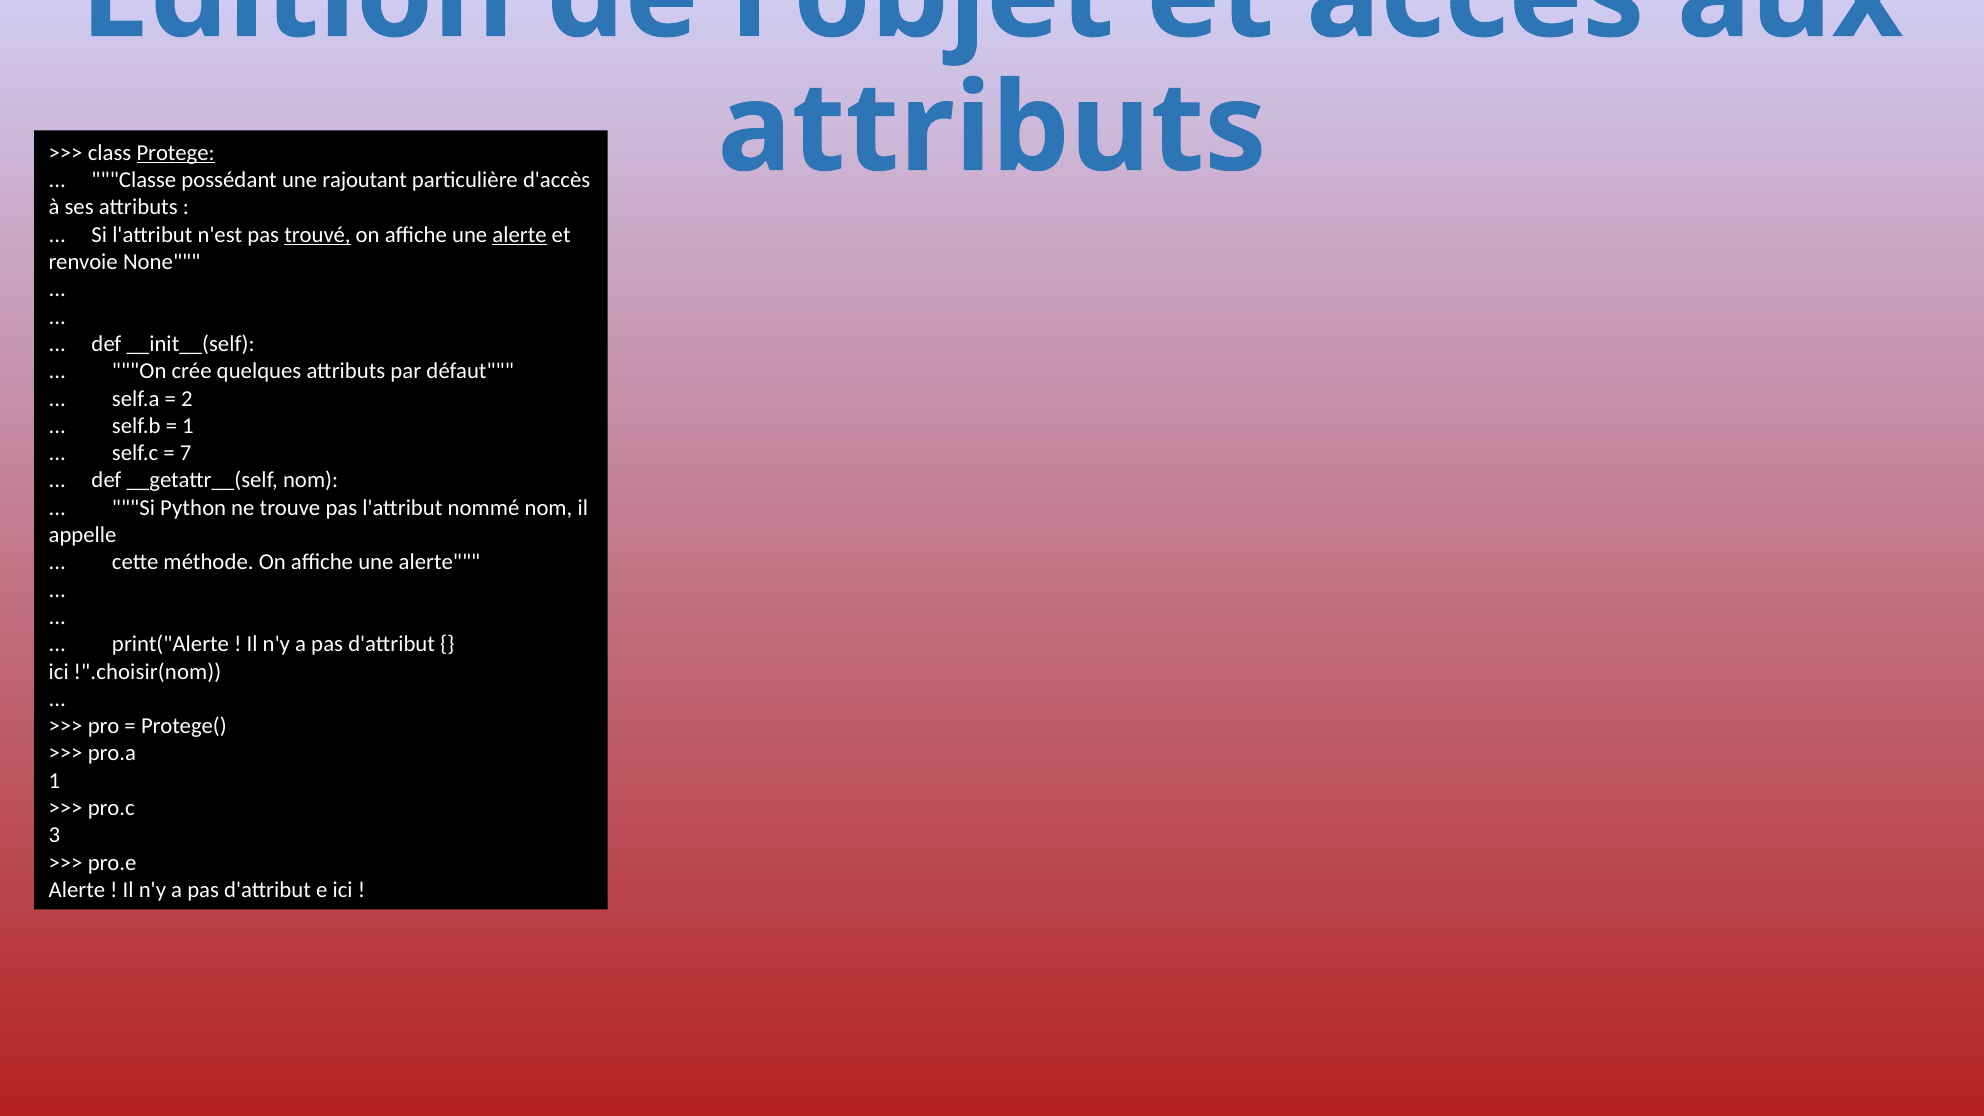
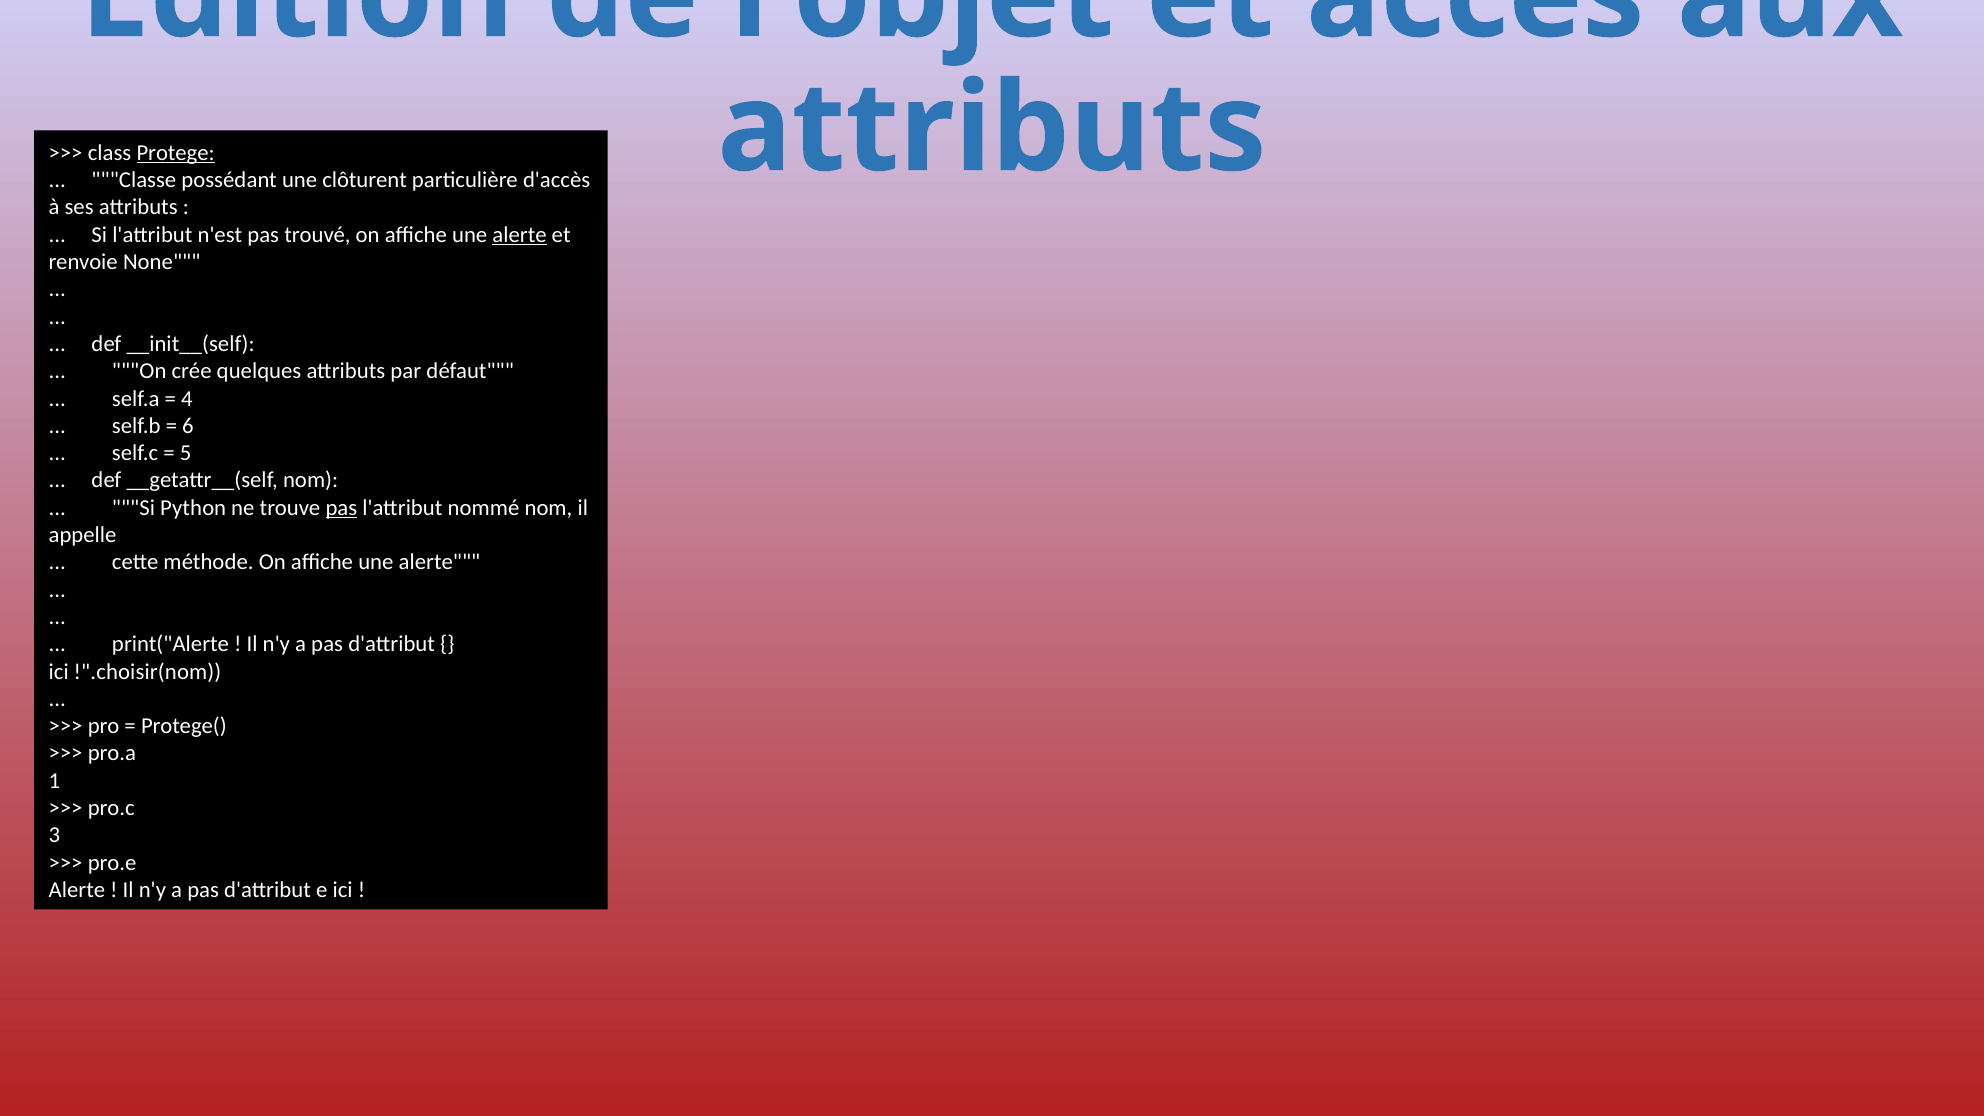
rajoutant: rajoutant -> clôturent (365, 180)
trouvé underline: present -> none (317, 235)
2: 2 -> 4 (187, 399)
1: 1 -> 6 (188, 426)
7: 7 -> 5 (186, 453)
pas underline: none -> present (341, 508)
